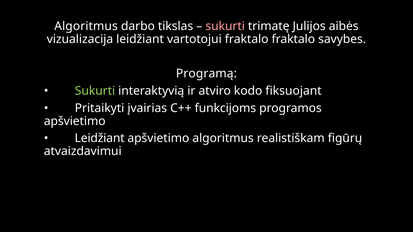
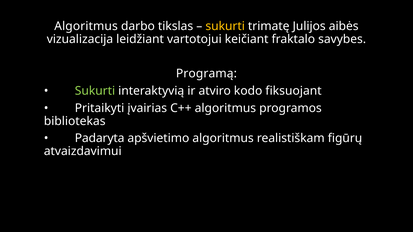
sukurti colour: pink -> yellow (225, 26)
vartotojui fraktalo: fraktalo -> keičiant (247, 39)
C++ funkcijoms: funkcijoms -> algoritmus (225, 108)
apšvietimo: apšvietimo -> bibliotekas (75, 121)
Leidžiant: Leidžiant -> Padaryta (100, 139)
